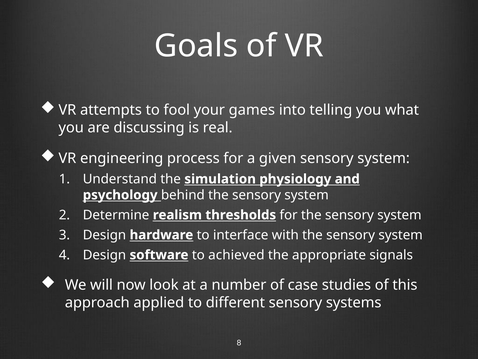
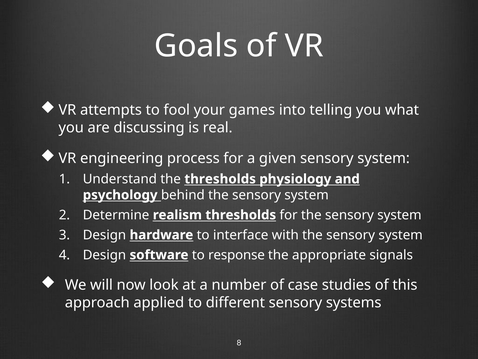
the simulation: simulation -> thresholds (220, 179)
achieved: achieved -> response (237, 255)
